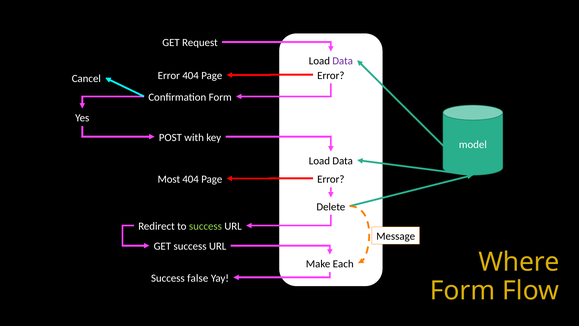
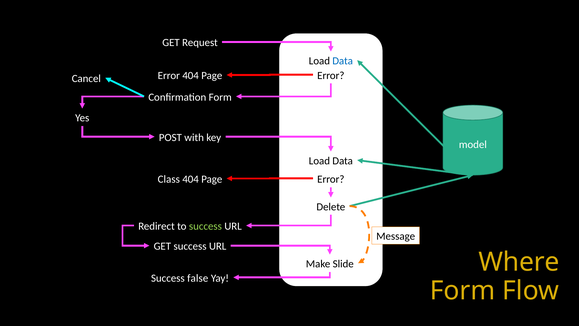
Data colour: purple -> blue (343, 61)
Most: Most -> Class (169, 179)
Each: Each -> Slide (343, 264)
